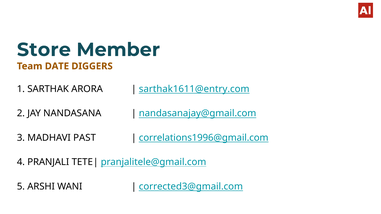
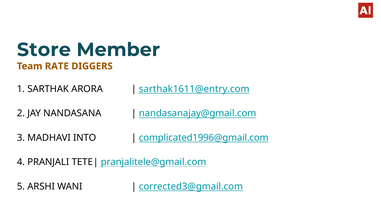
DATE: DATE -> RATE (57, 66)
PAST: PAST -> INTO (85, 138)
correlations1996@gmail.com: correlations1996@gmail.com -> complicated1996@gmail.com (204, 138)
